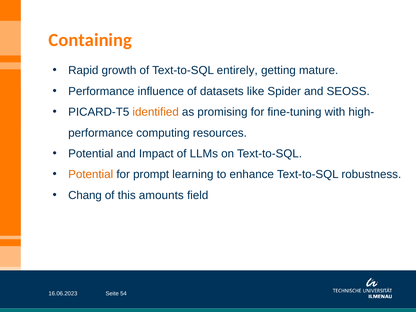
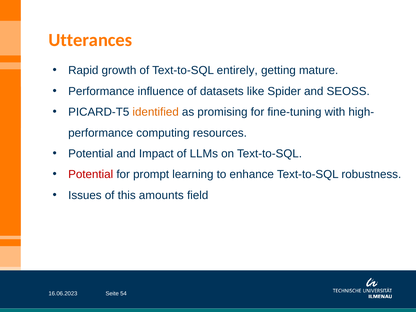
Containing: Containing -> Utterances (90, 40)
Potential colour: orange -> red (91, 174)
Chang: Chang -> Issues (85, 195)
